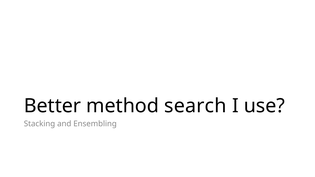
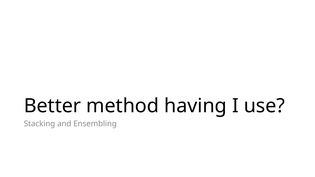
search: search -> having (195, 106)
